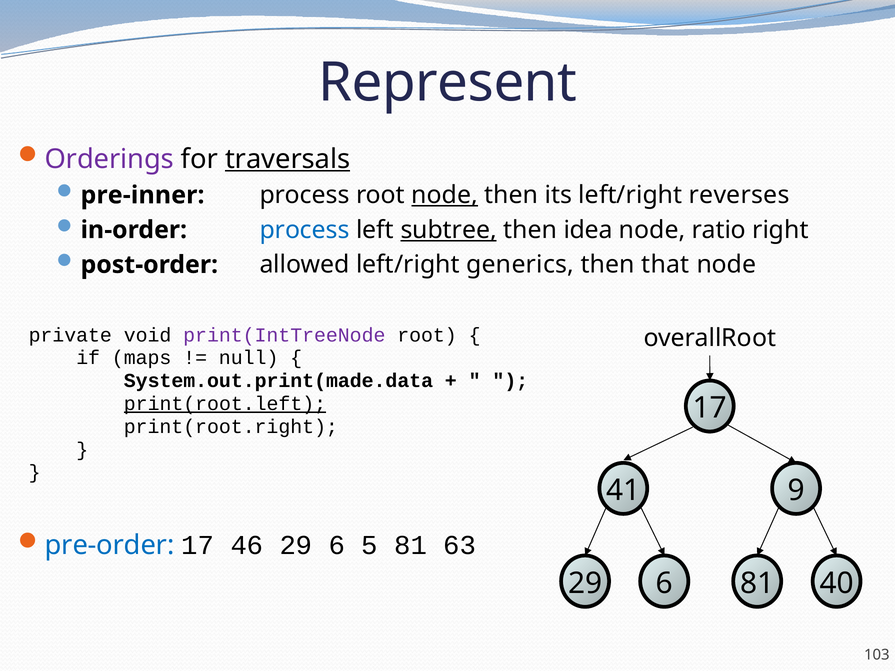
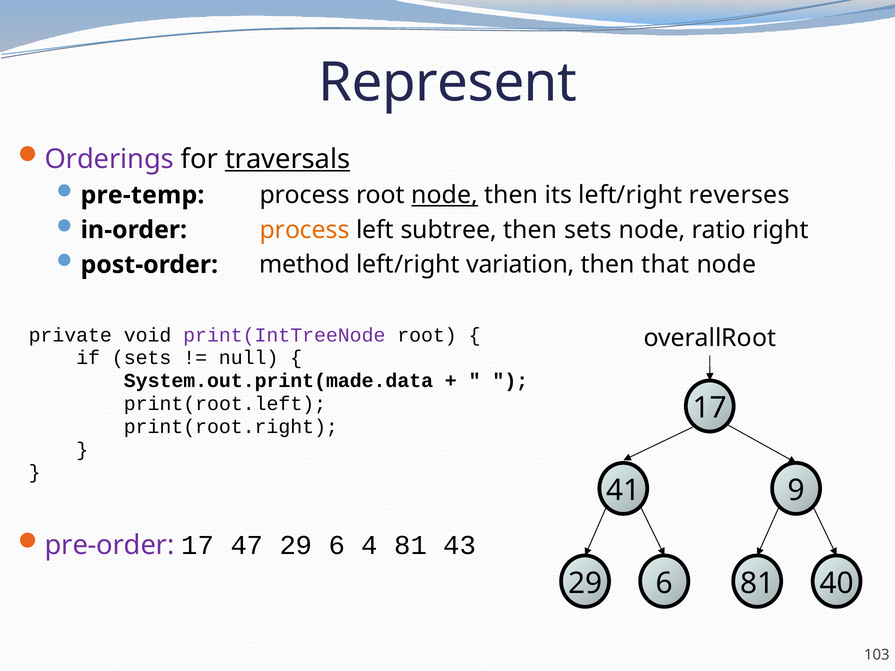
pre-inner: pre-inner -> pre-temp (143, 195)
process colour: blue -> orange (305, 230)
subtree underline: present -> none (449, 230)
then idea: idea -> sets (588, 230)
allowed: allowed -> method (305, 265)
generics: generics -> variation (520, 265)
if maps: maps -> sets (142, 358)
print(root.left underline: present -> none (225, 404)
pre-order colour: blue -> purple (110, 545)
46: 46 -> 47 (247, 545)
5: 5 -> 4 (370, 545)
63: 63 -> 43 (460, 545)
